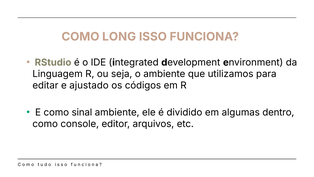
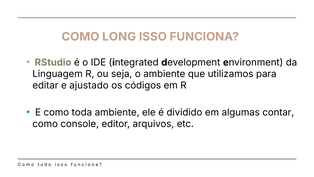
sinal: sinal -> toda (82, 112)
dentro: dentro -> contar (278, 112)
